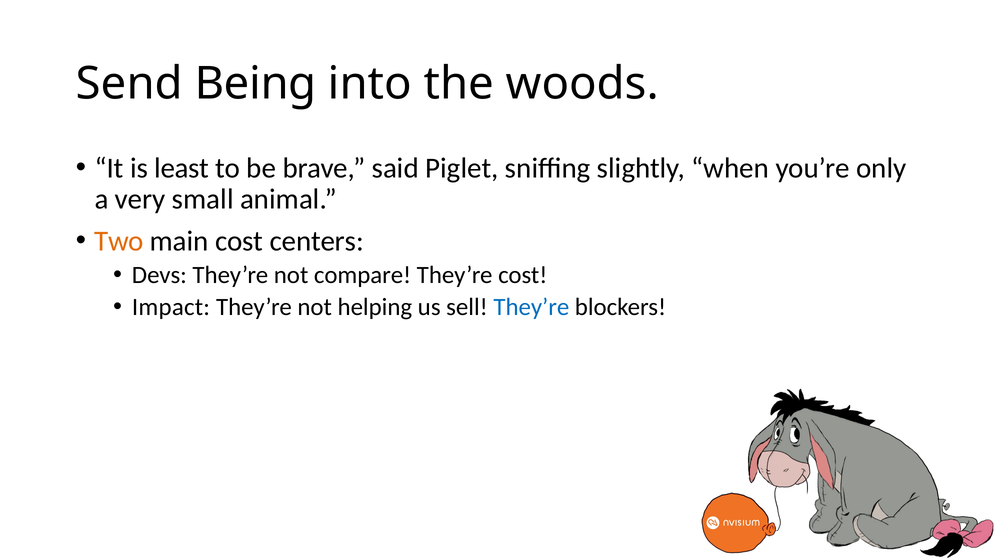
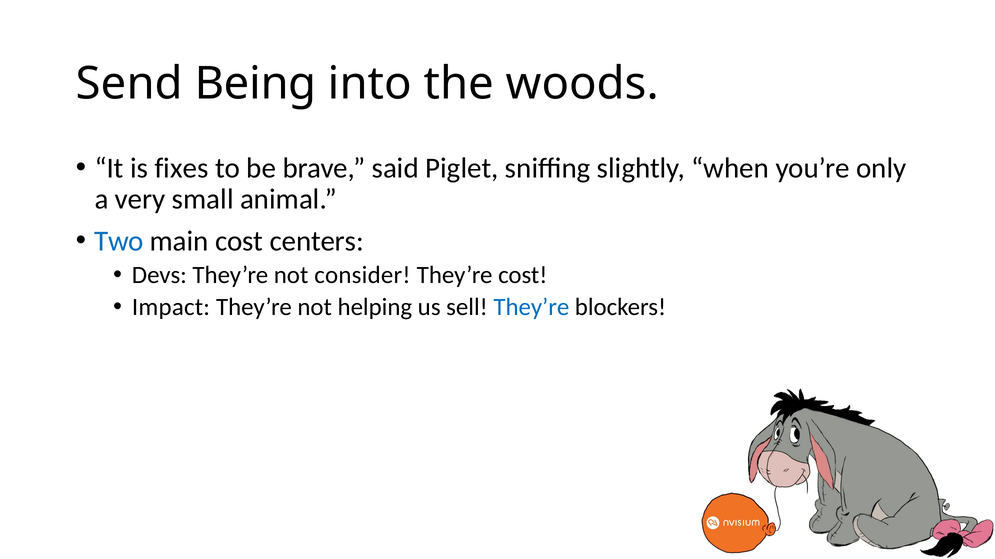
least: least -> fixes (182, 168)
Two colour: orange -> blue (119, 241)
compare: compare -> consider (362, 276)
